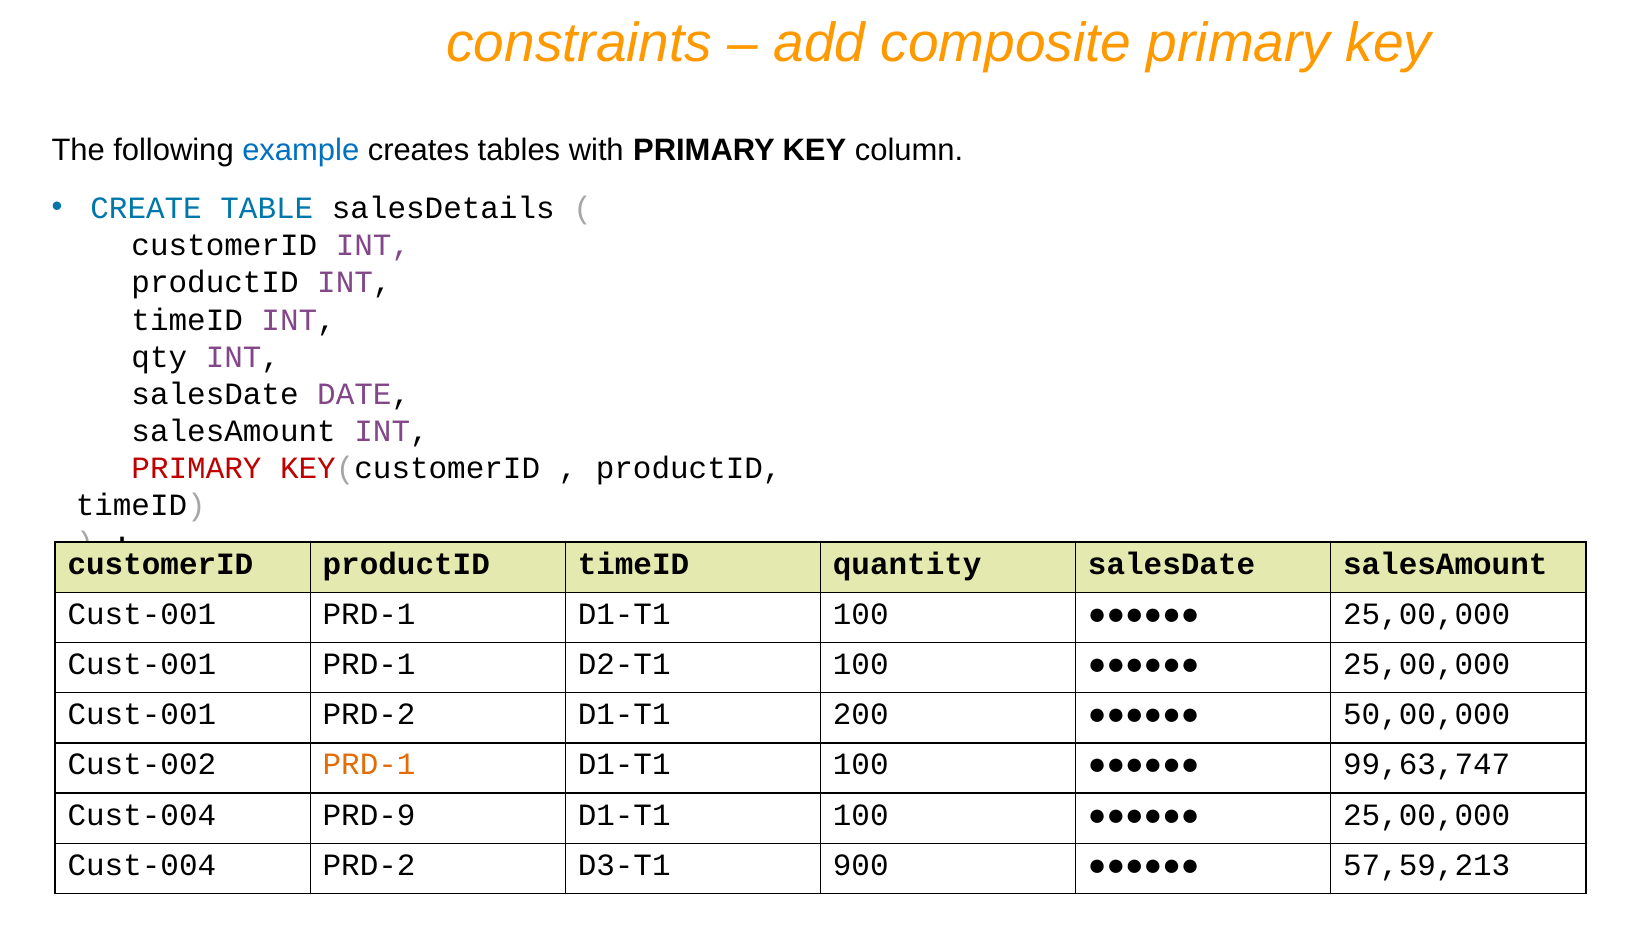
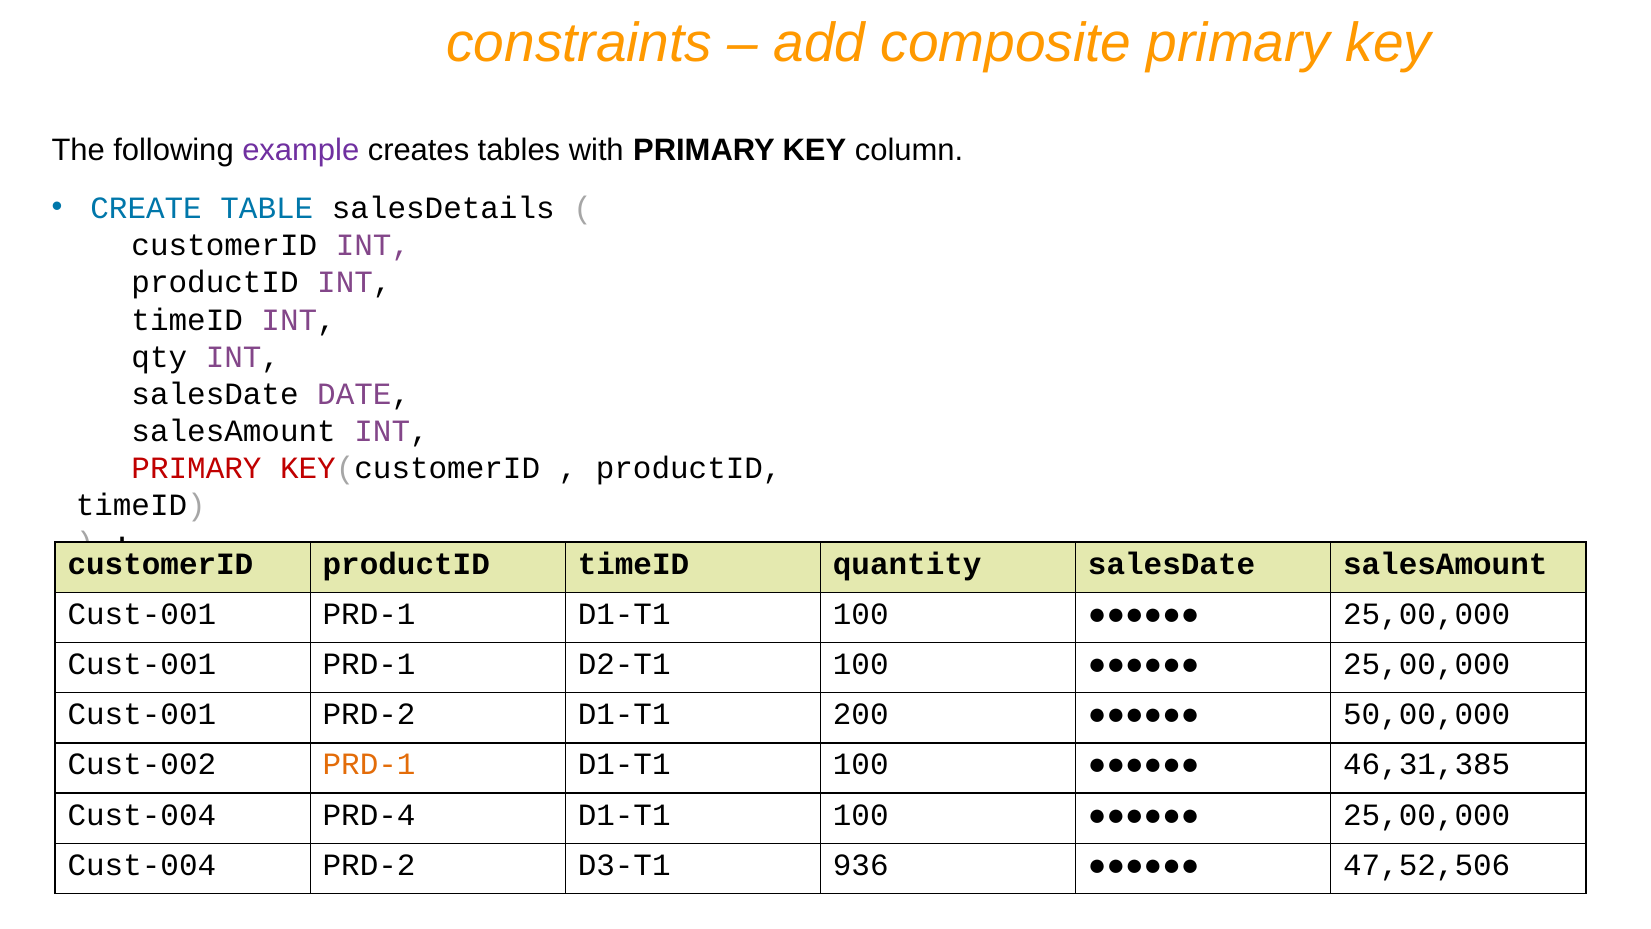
example colour: blue -> purple (301, 150)
99,63,747: 99,63,747 -> 46,31,385 (1427, 764)
PRD-9: PRD-9 -> PRD-4 (369, 815)
900: 900 -> 936 (861, 865)
57,59,213: 57,59,213 -> 47,52,506 (1427, 865)
